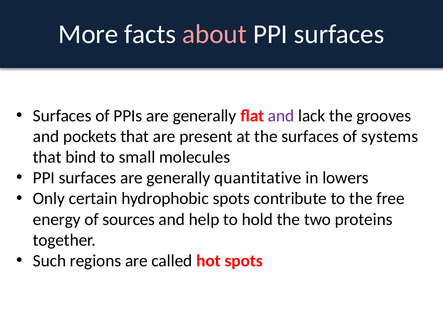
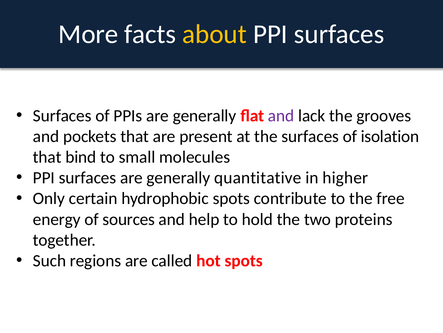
about colour: pink -> yellow (215, 34)
systems: systems -> isolation (390, 136)
lowers: lowers -> higher (345, 177)
